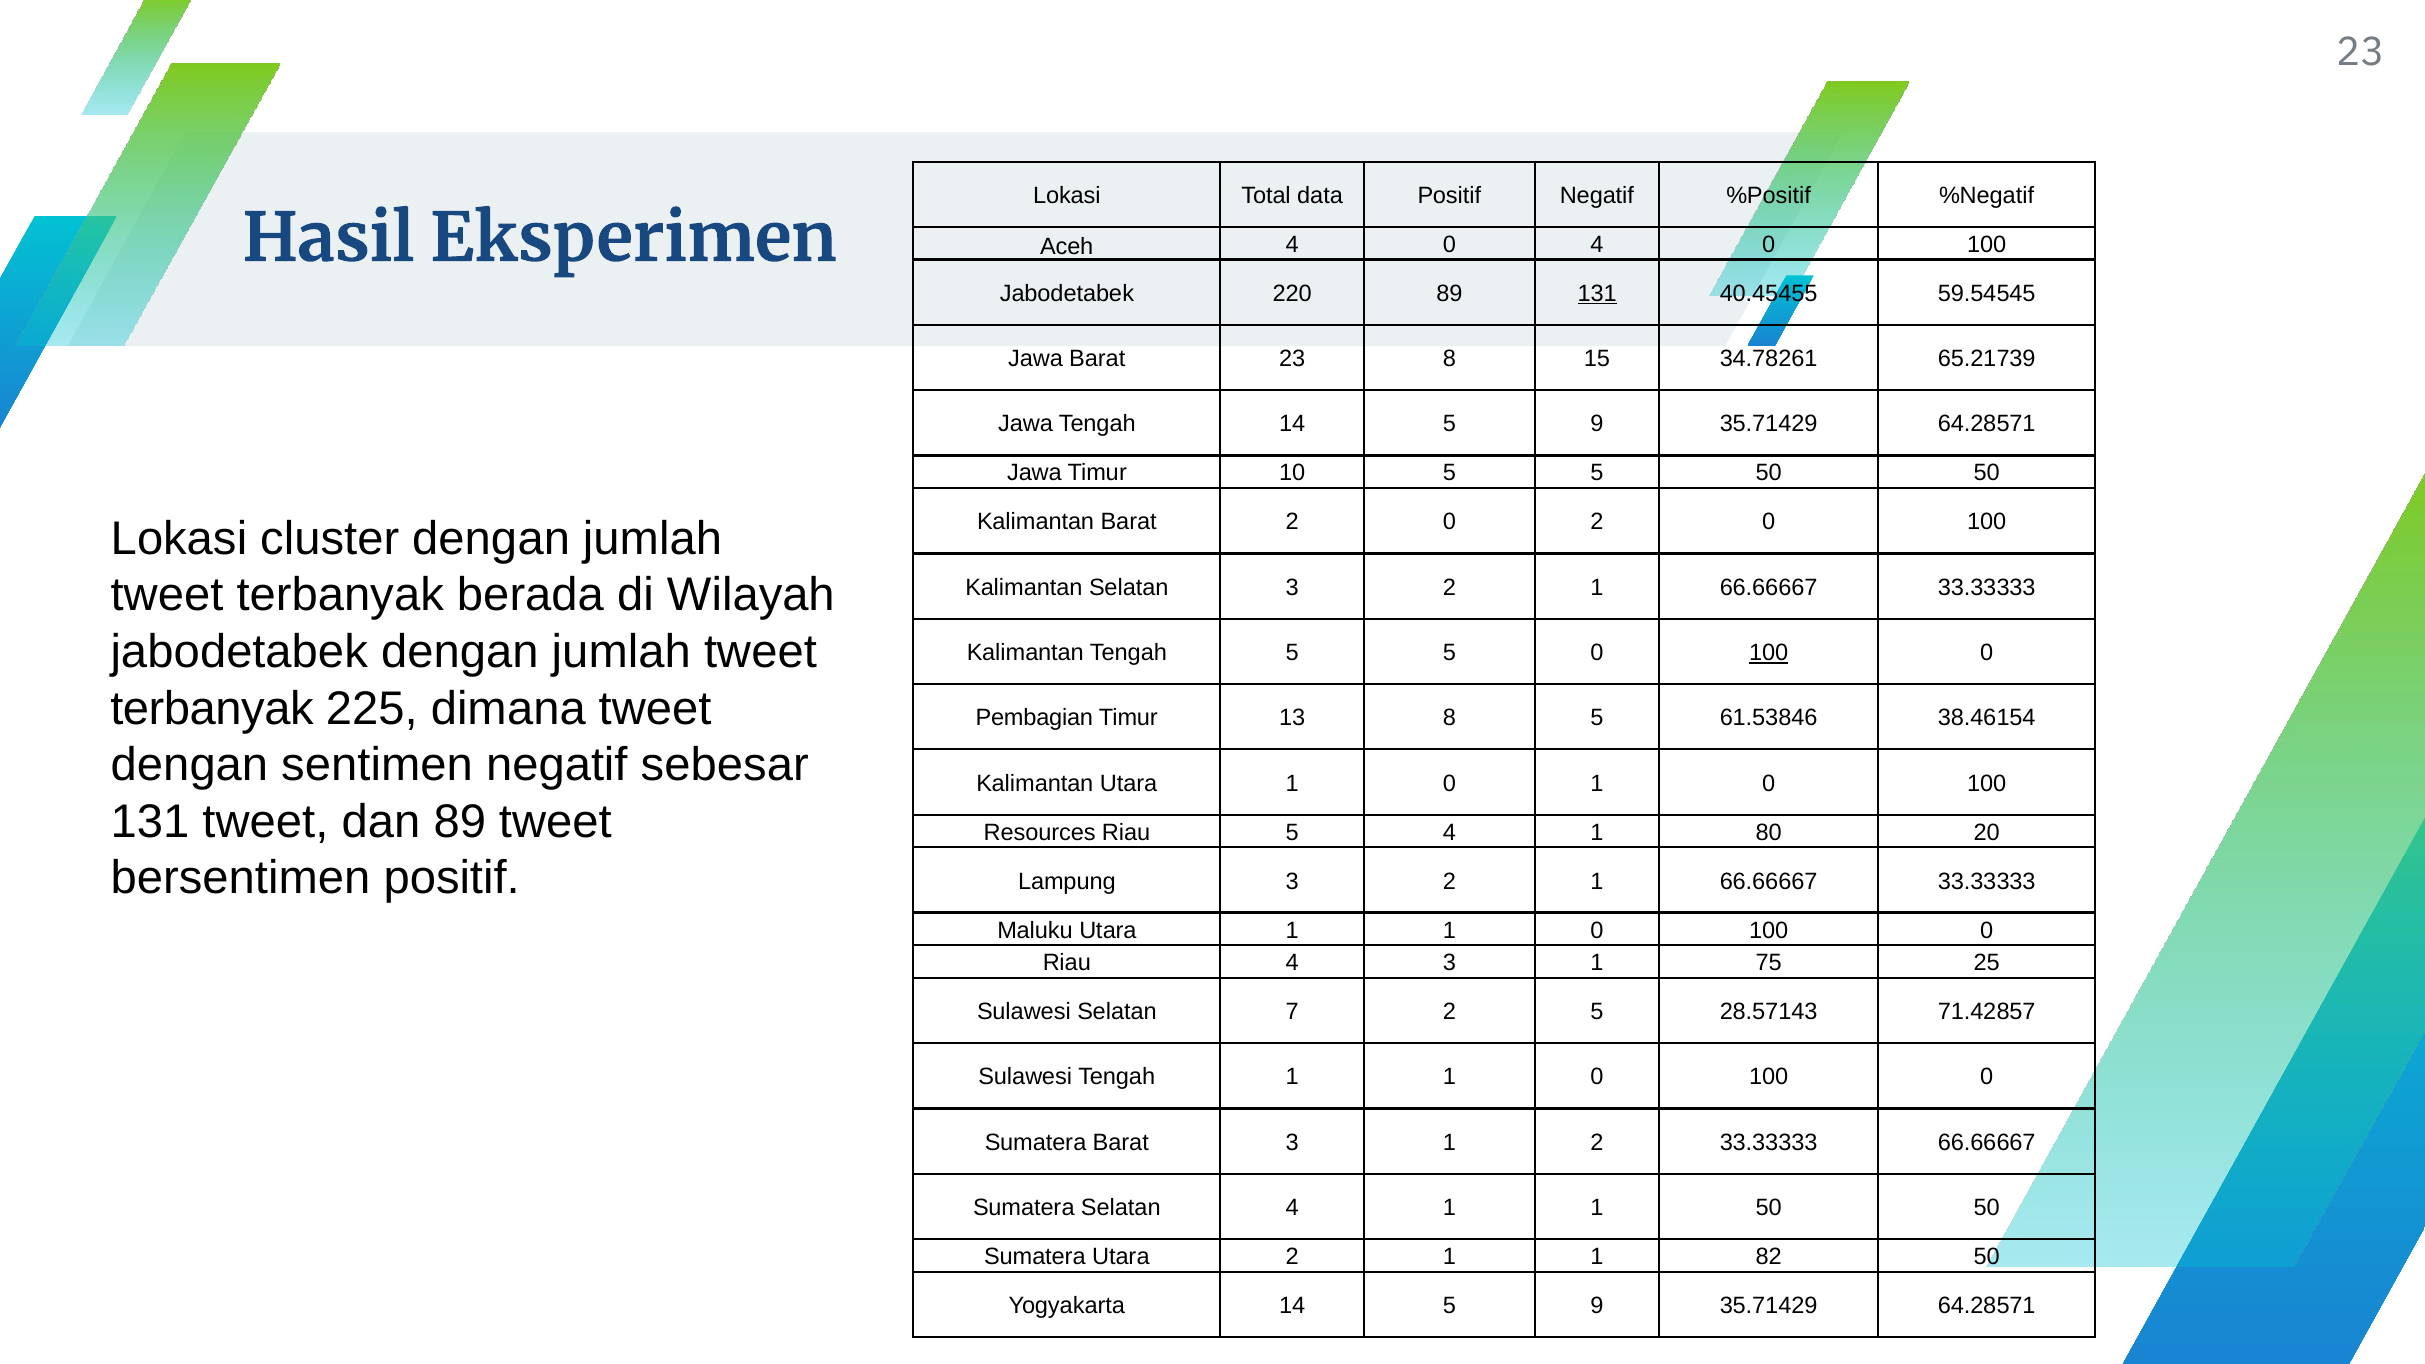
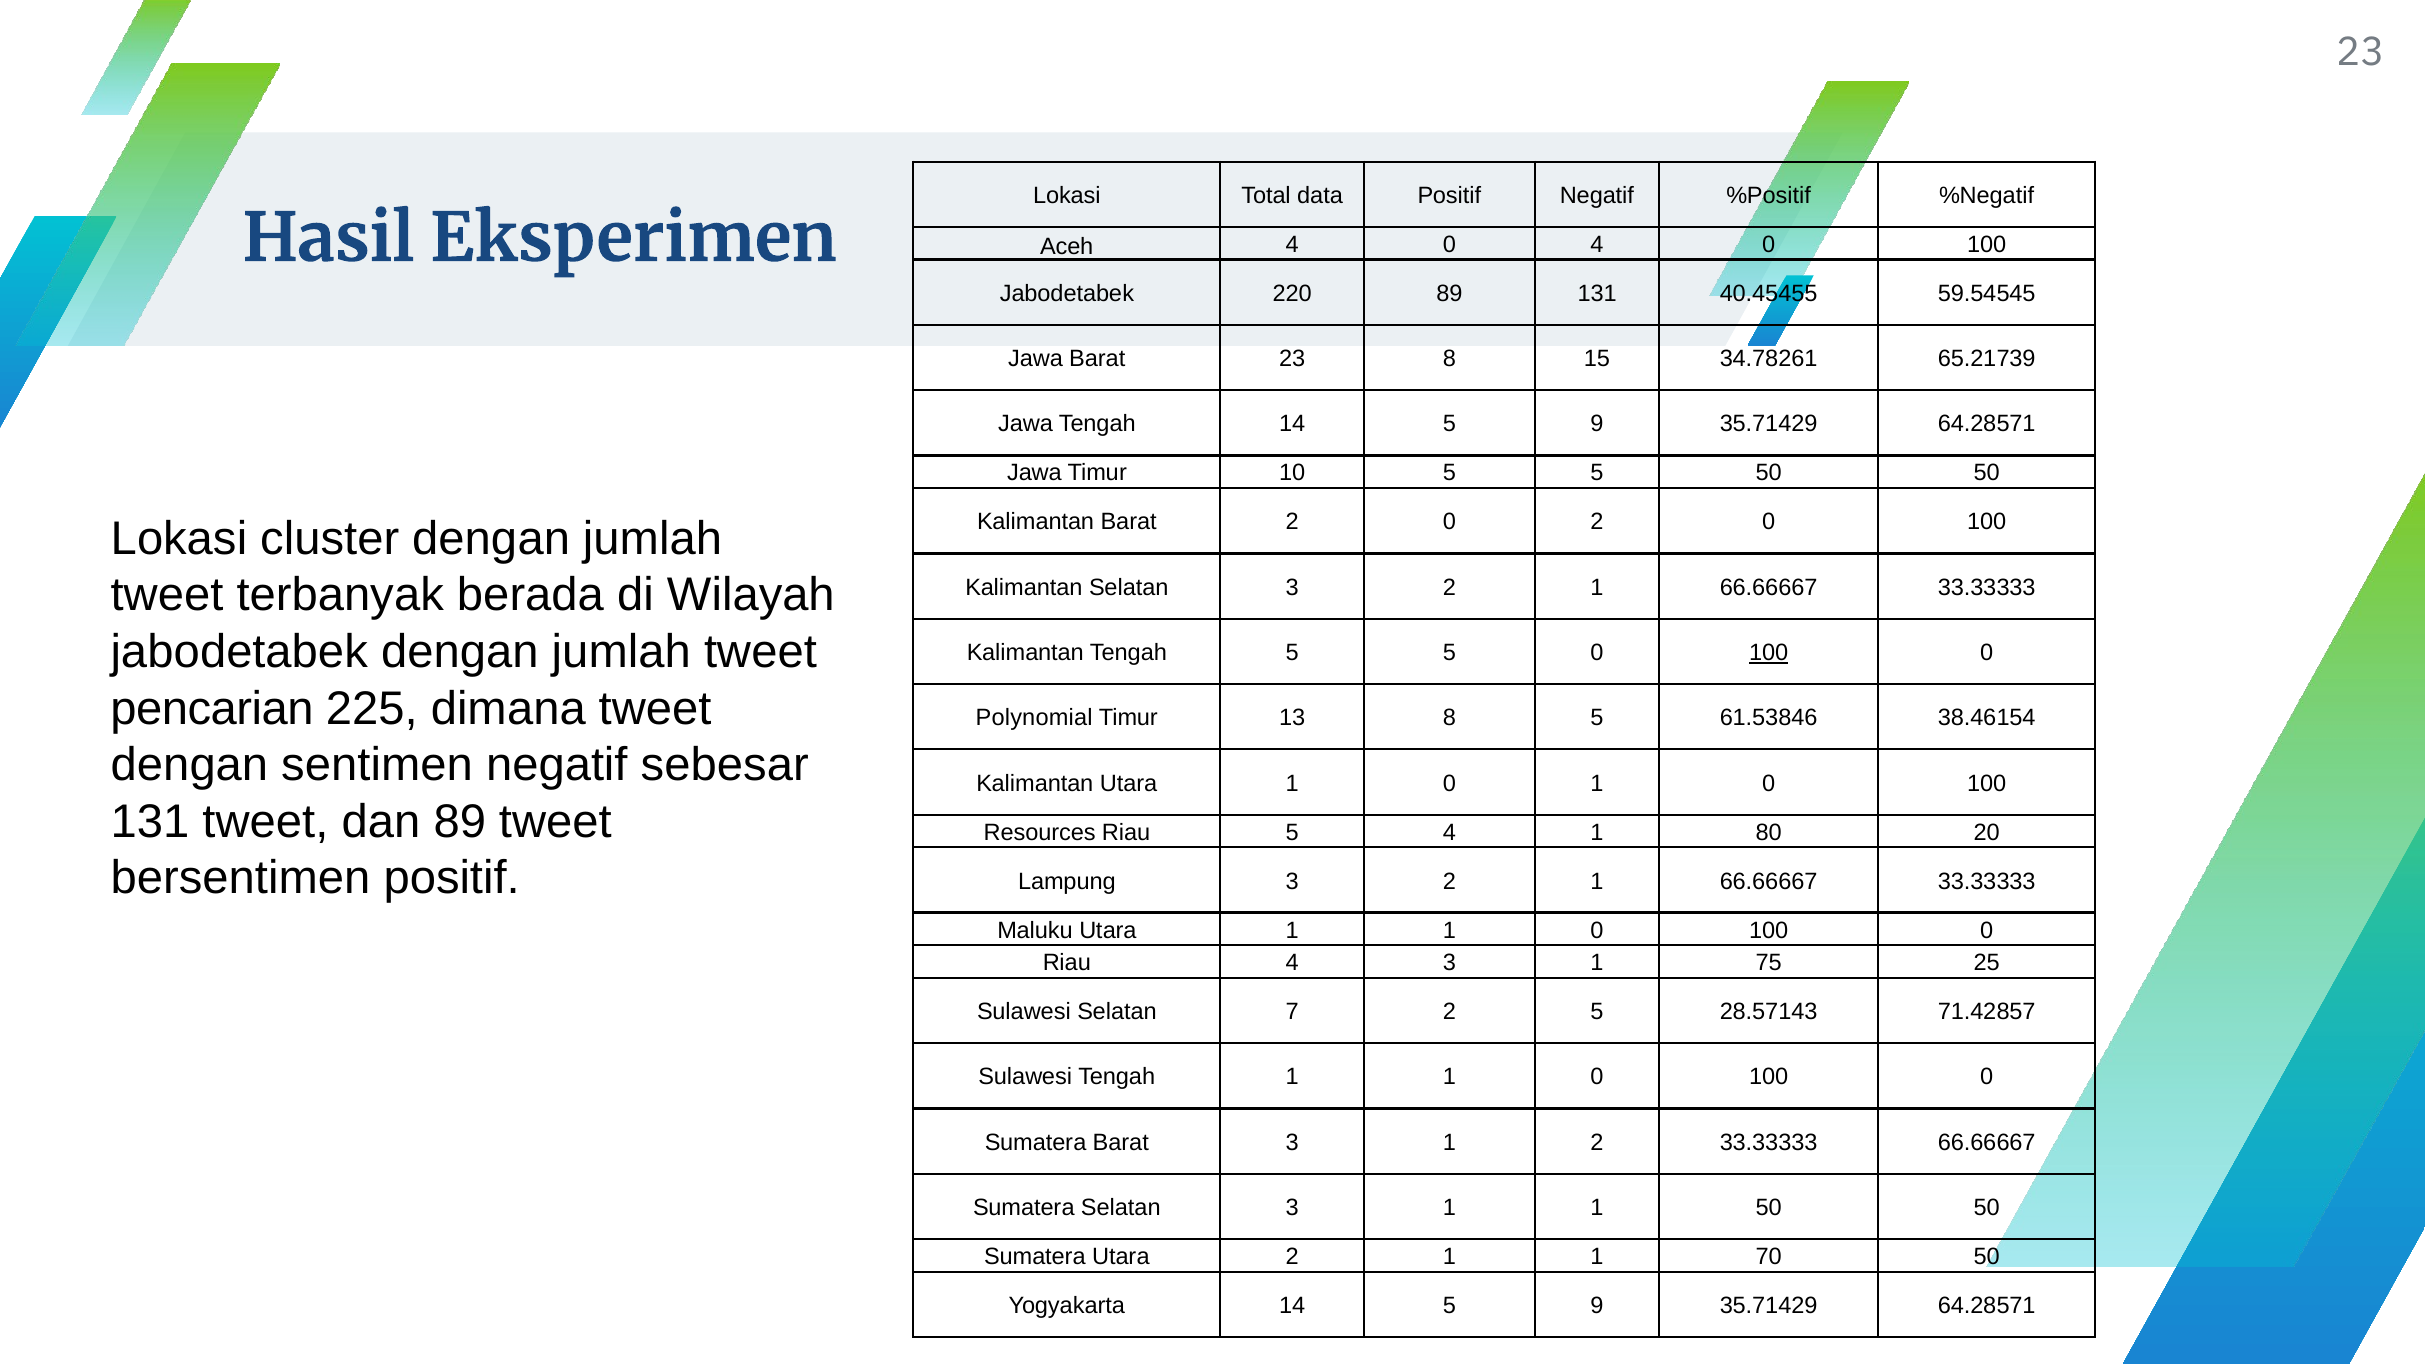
131 underline: present -> none (1597, 294)
terbanyak: terbanyak -> pencarian (212, 709)
Pembagian: Pembagian -> Polynomial (1034, 718)
Sumatera Selatan 4: 4 -> 3 (1292, 1208)
82: 82 -> 70 (1769, 1257)
